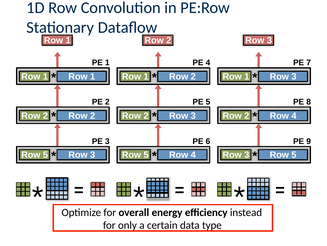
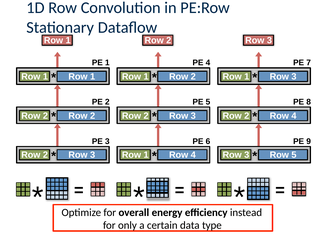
5: 5 -> 2 (45, 155)
5: 5 -> 1 (146, 155)
